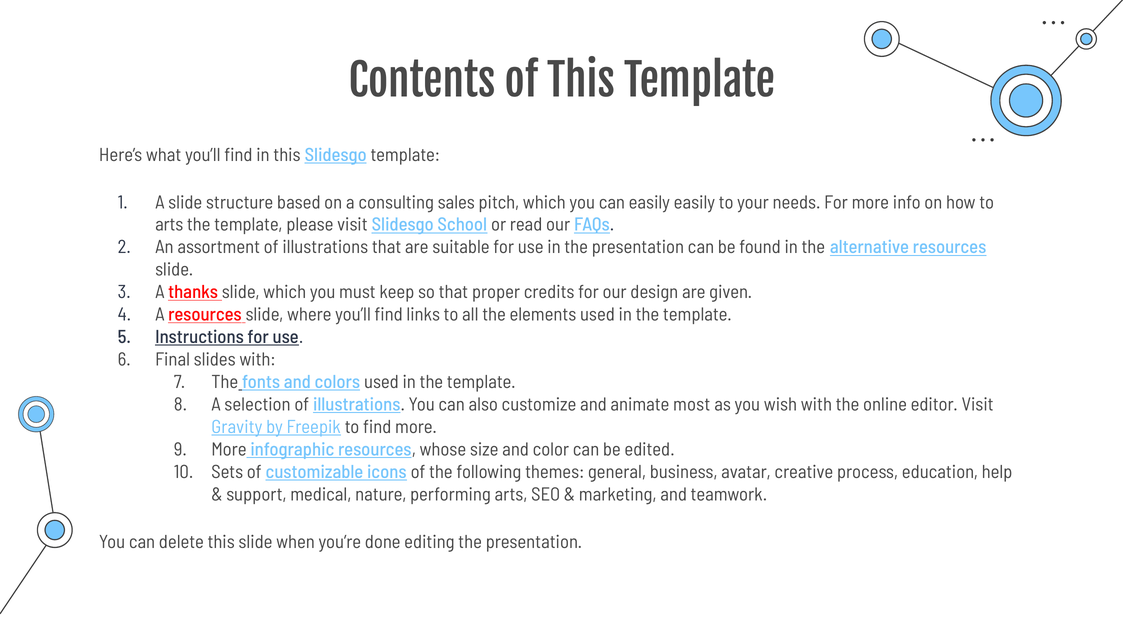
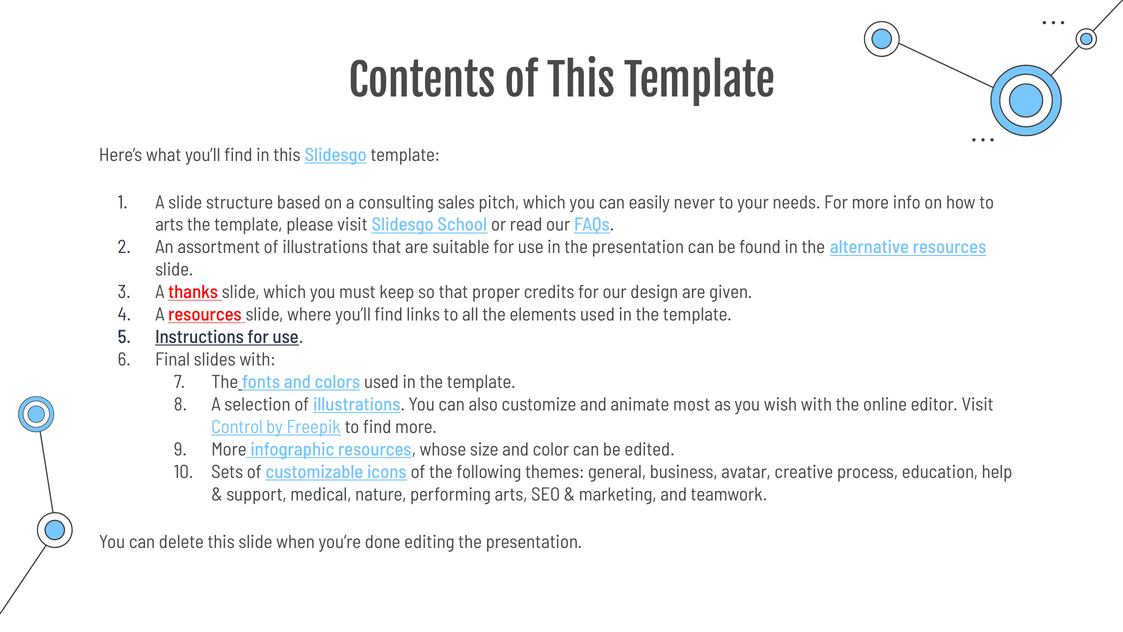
easily easily: easily -> never (694, 202)
Gravity: Gravity -> Control (237, 427)
